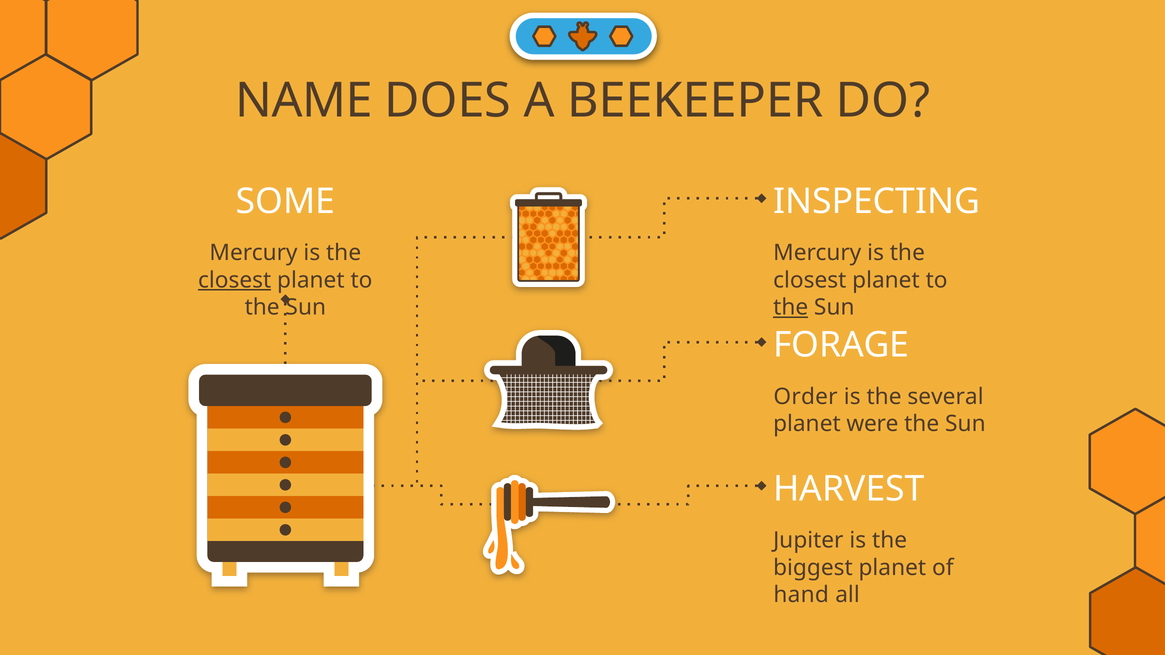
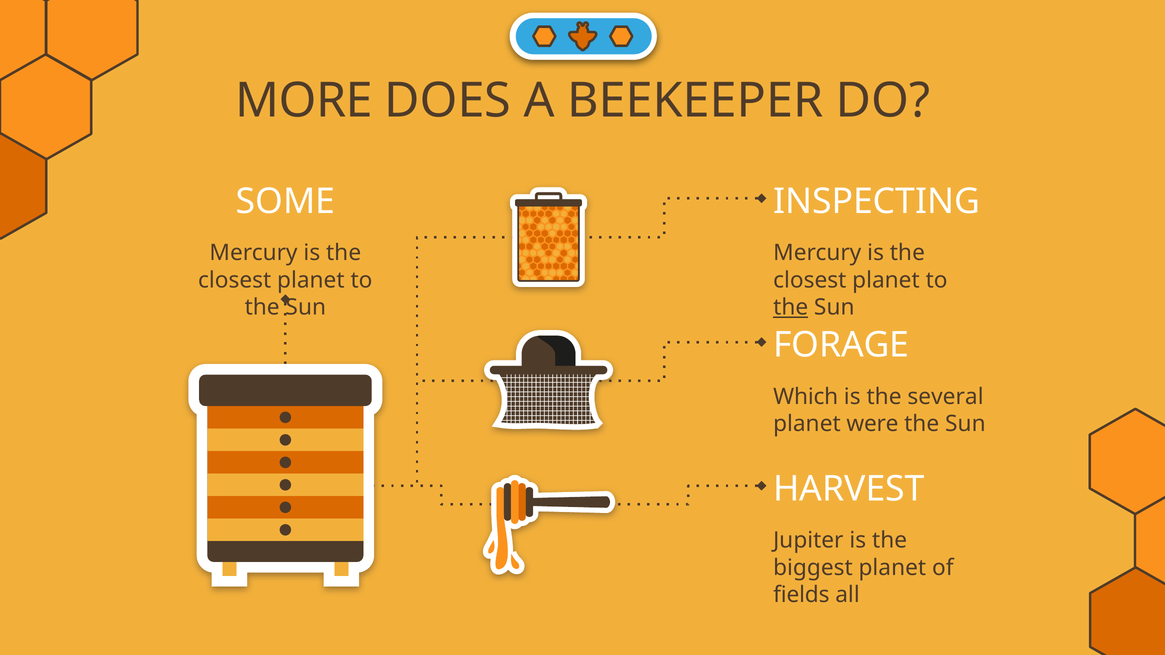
NAME: NAME -> MORE (304, 101)
closest underline: present -> none (235, 280)
Order: Order -> Which (806, 397)
hand: hand -> fields (801, 595)
